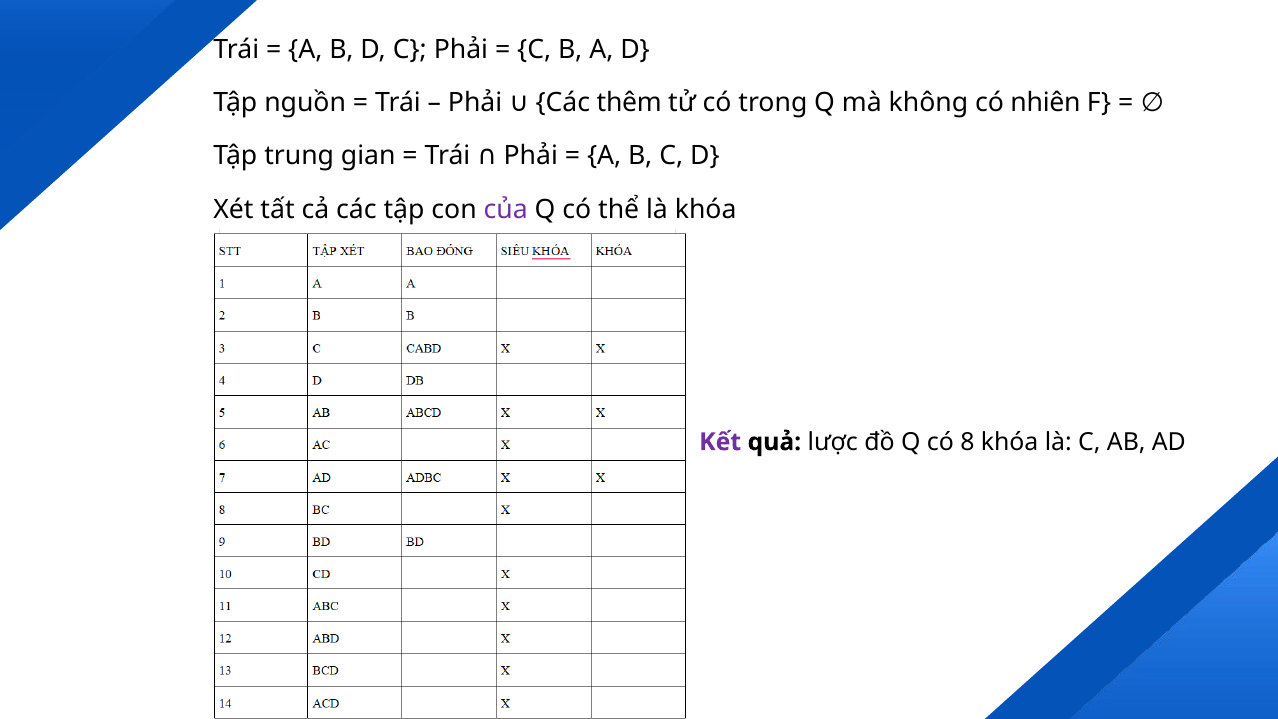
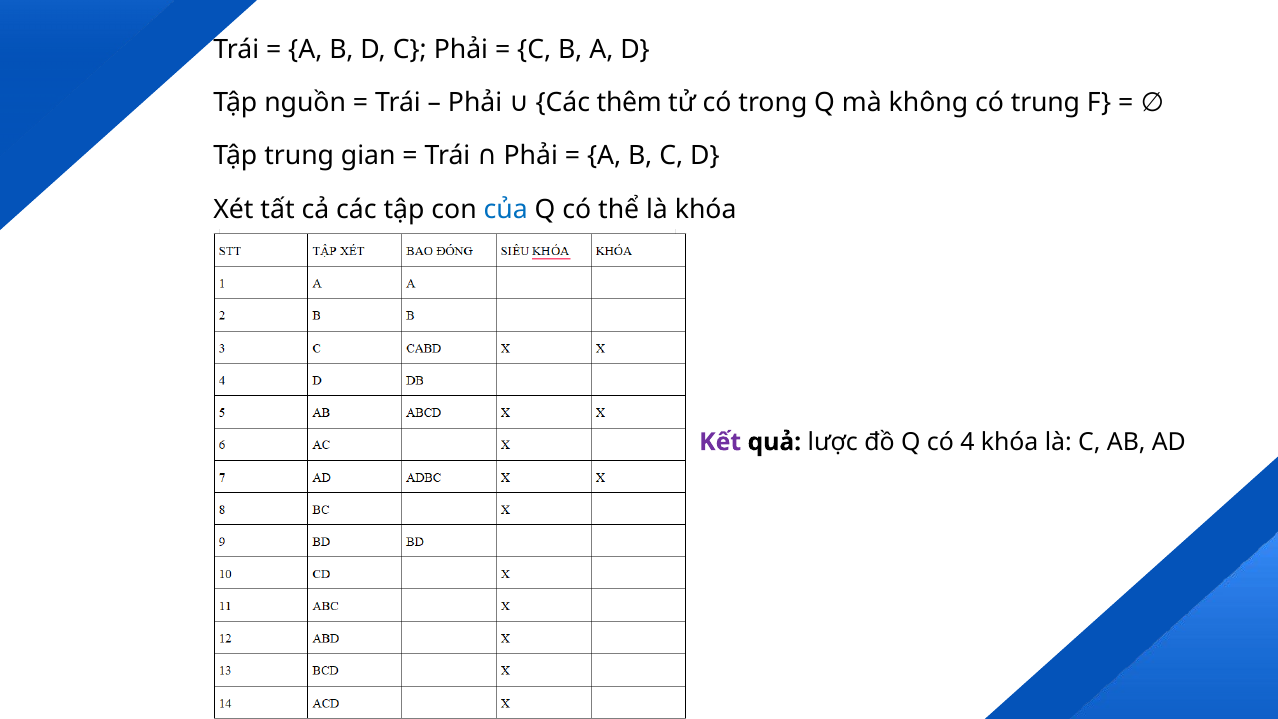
có nhiên: nhiên -> trung (1046, 103)
của colour: purple -> blue (506, 209)
8: 8 -> 4 (967, 442)
